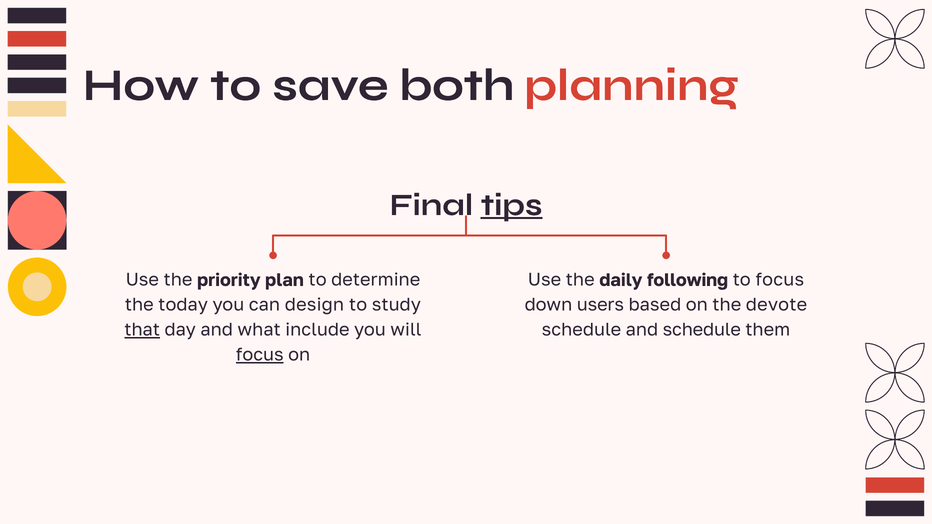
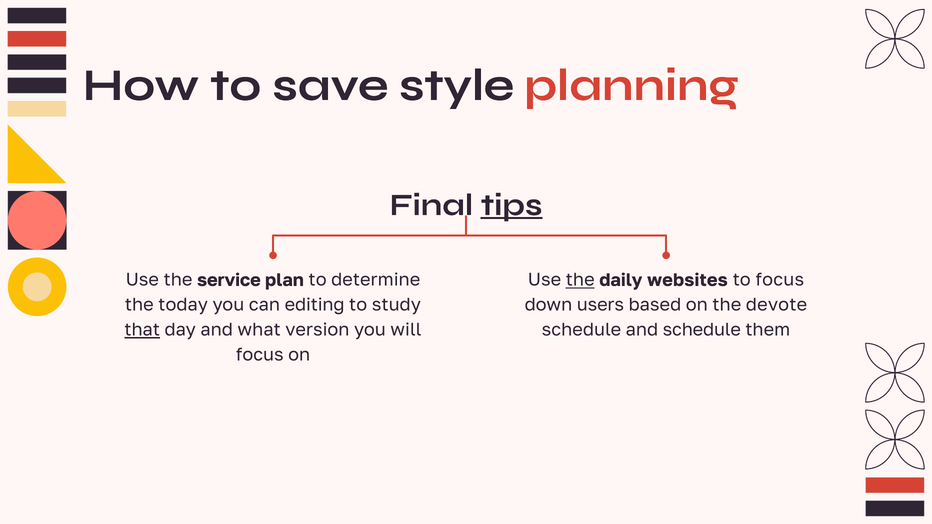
both: both -> style (457, 85)
priority: priority -> service (229, 280)
the underline: none -> present (580, 280)
following: following -> websites (687, 280)
design: design -> editing (315, 305)
include: include -> version (317, 330)
focus underline: present -> none (260, 355)
